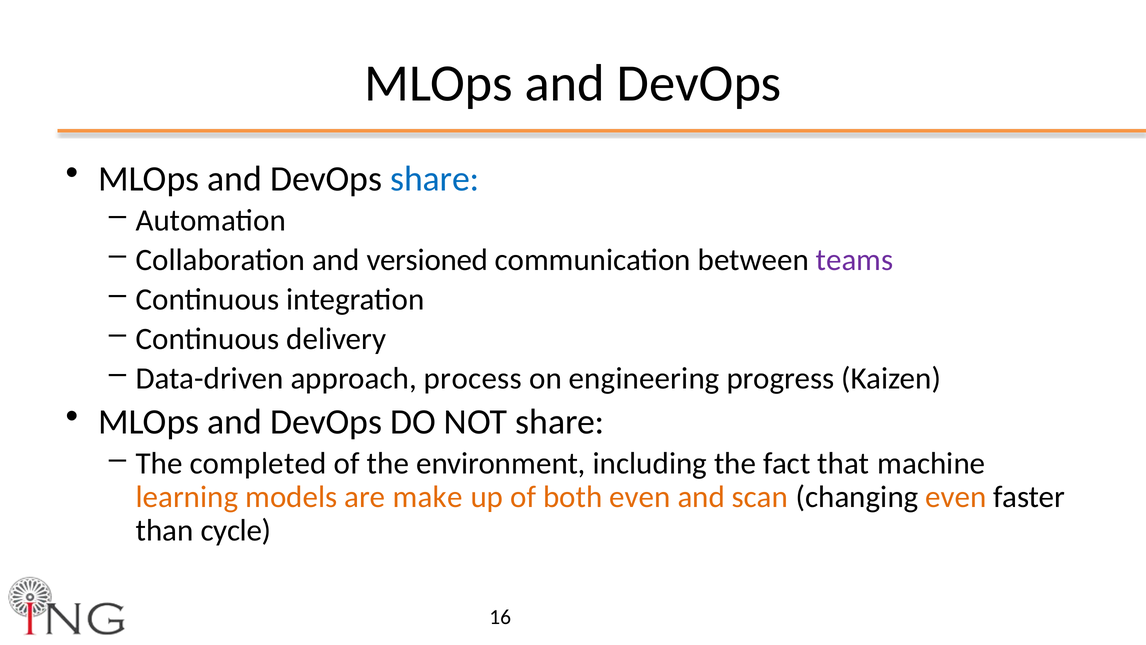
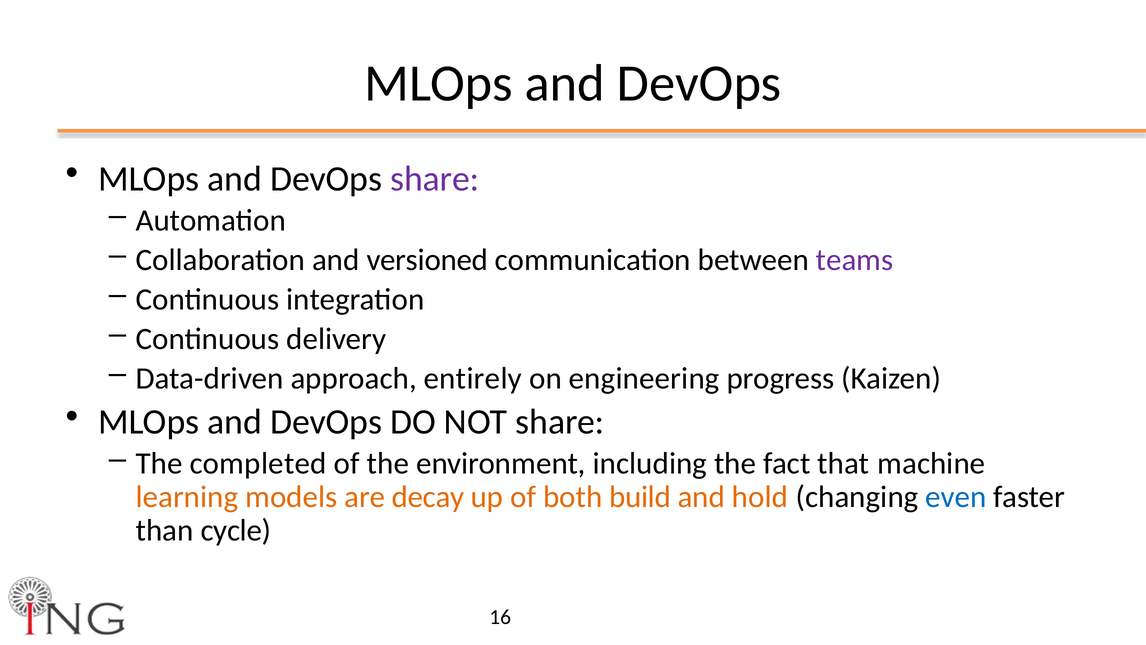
share colour: blue -> purple (435, 179)
process: process -> entirely (473, 378)
make: make -> decay (428, 497)
both even: even -> build (640, 497)
scan: scan -> hold (760, 497)
even colour: orange -> blue (956, 497)
